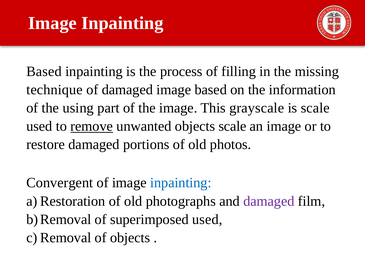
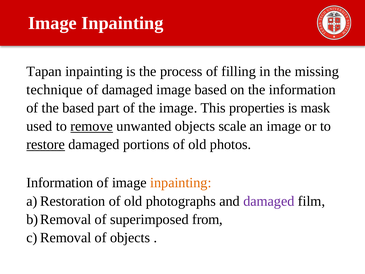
Based: Based -> Tapan (44, 71)
the using: using -> based (78, 108)
grayscale: grayscale -> properties (257, 108)
is scale: scale -> mask (315, 108)
restore underline: none -> present (46, 144)
Convergent: Convergent -> Information (60, 183)
inpainting colour: blue -> orange (181, 183)
superimposed used: used -> from (207, 219)
